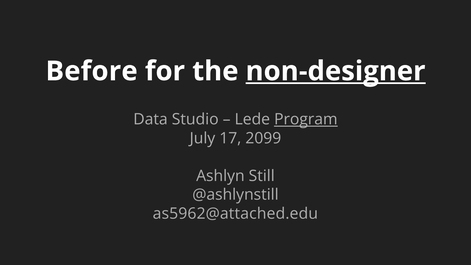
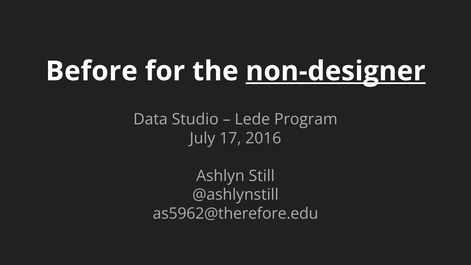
Program underline: present -> none (306, 119)
2099: 2099 -> 2016 (263, 138)
as5962@attached.edu: as5962@attached.edu -> as5962@therefore.edu (235, 213)
